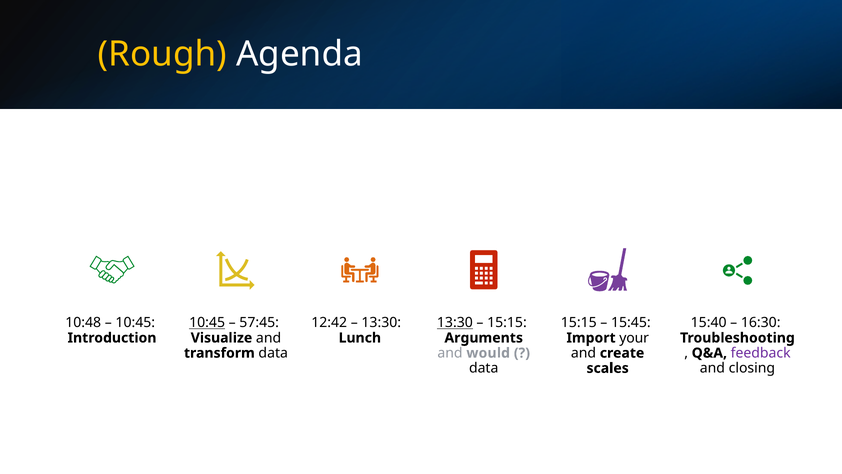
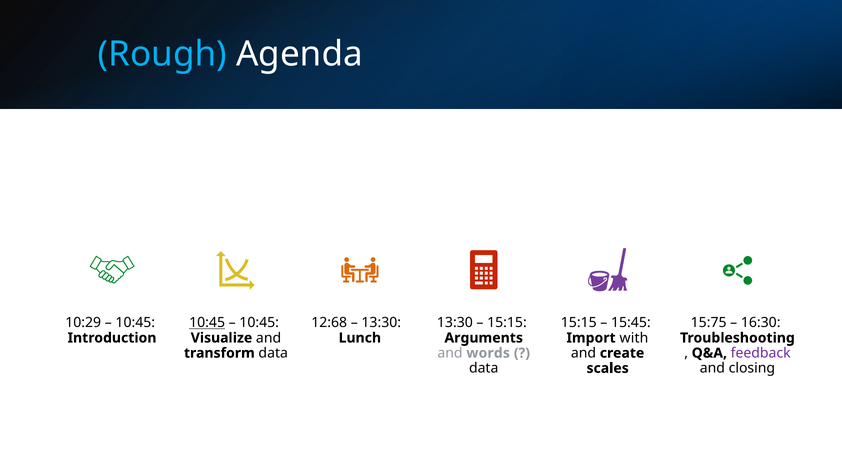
Rough colour: yellow -> light blue (162, 54)
10:48: 10:48 -> 10:29 (83, 322)
57:45: 57:45 -> 10:45 (259, 322)
12:42: 12:42 -> 12:68 (329, 322)
13:30 underline: present -> none (455, 322)
15:40: 15:40 -> 15:75 (709, 322)
your: your -> with (634, 338)
would: would -> words (488, 353)
